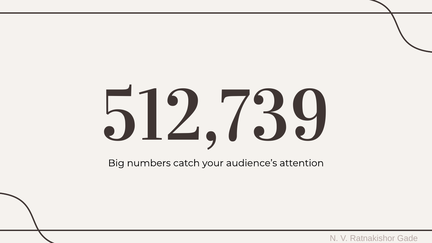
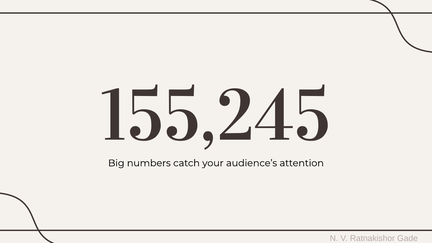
512,739: 512,739 -> 155,245 (216, 116)
